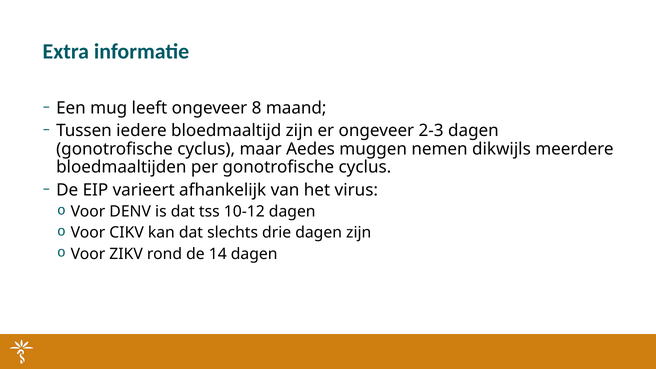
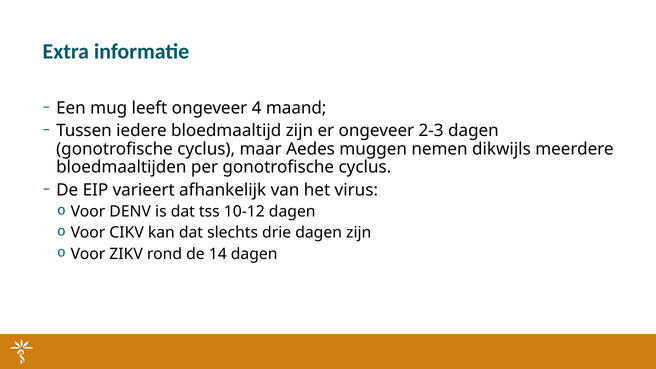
8: 8 -> 4 (257, 108)
